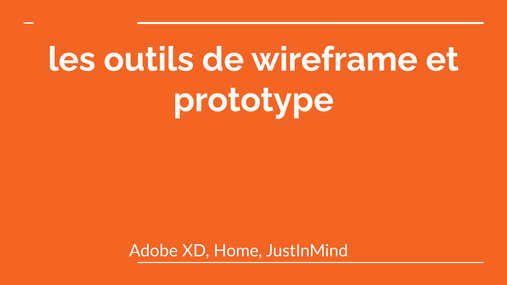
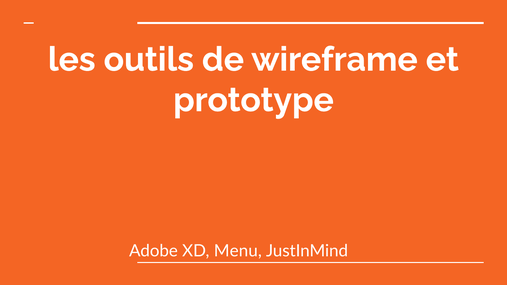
Home: Home -> Menu (238, 251)
